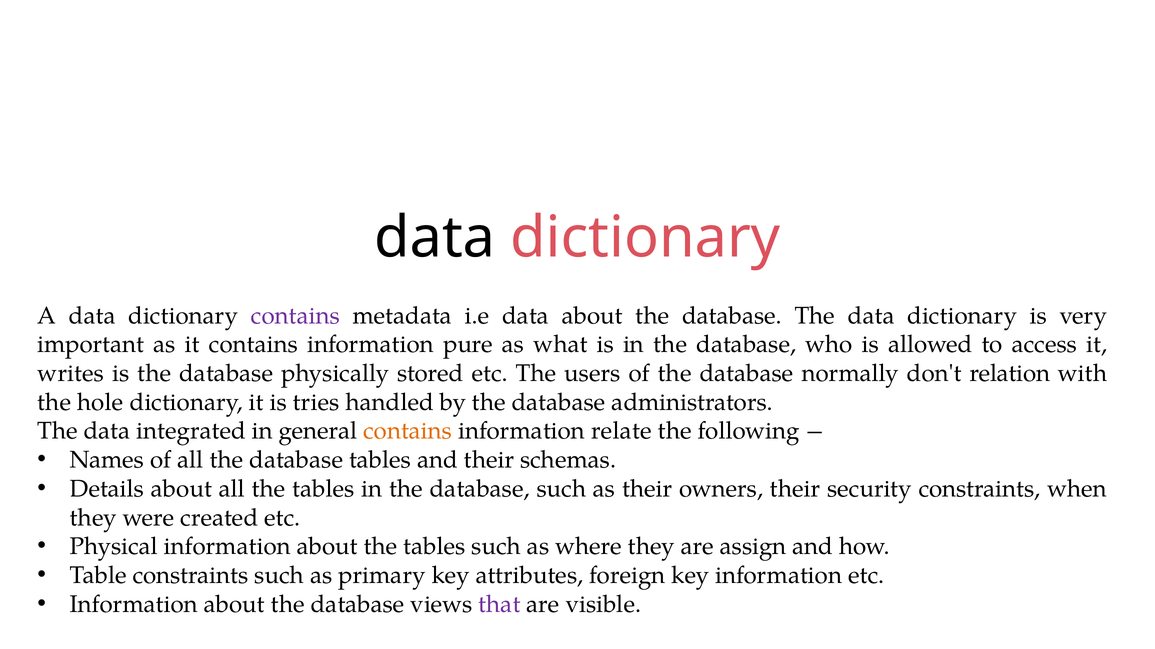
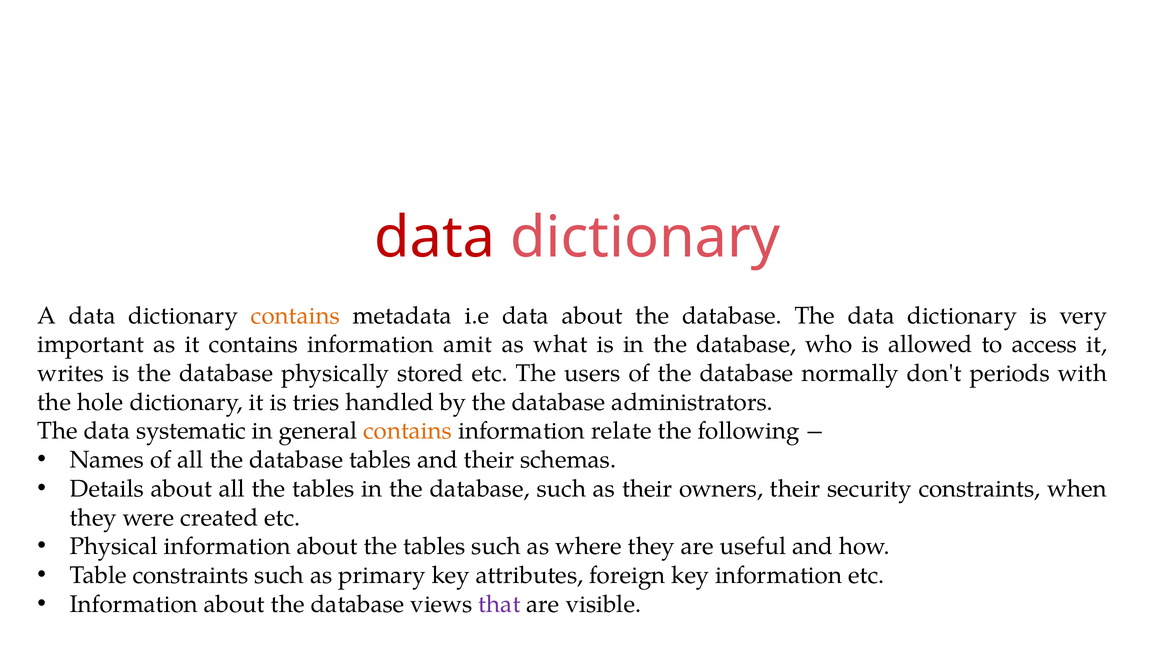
data colour: black -> red (435, 238)
contains colour: purple -> orange (295, 316)
pure: pure -> amit (468, 345)
relation: relation -> periods (1010, 374)
integrated: integrated -> systematic (191, 431)
assign: assign -> useful (753, 547)
